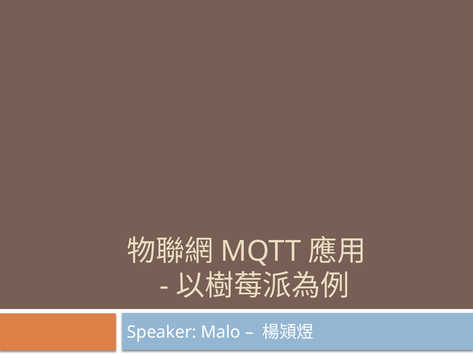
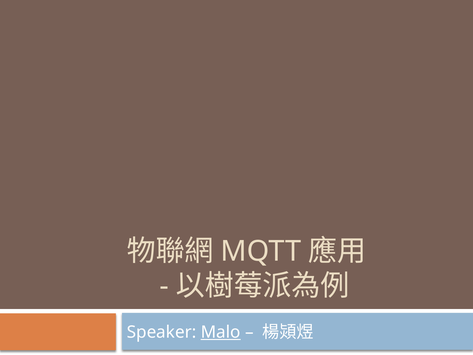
Malo underline: none -> present (221, 332)
